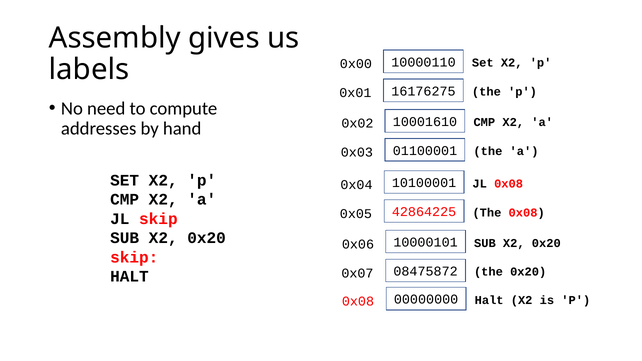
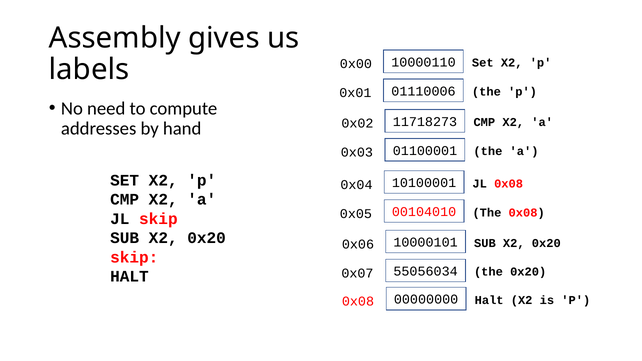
16176275: 16176275 -> 01110006 (423, 91)
10001610: 10001610 -> 11718273 (425, 122)
42864225: 42864225 -> 00104010 (424, 212)
08475872: 08475872 -> 55056034 (426, 272)
